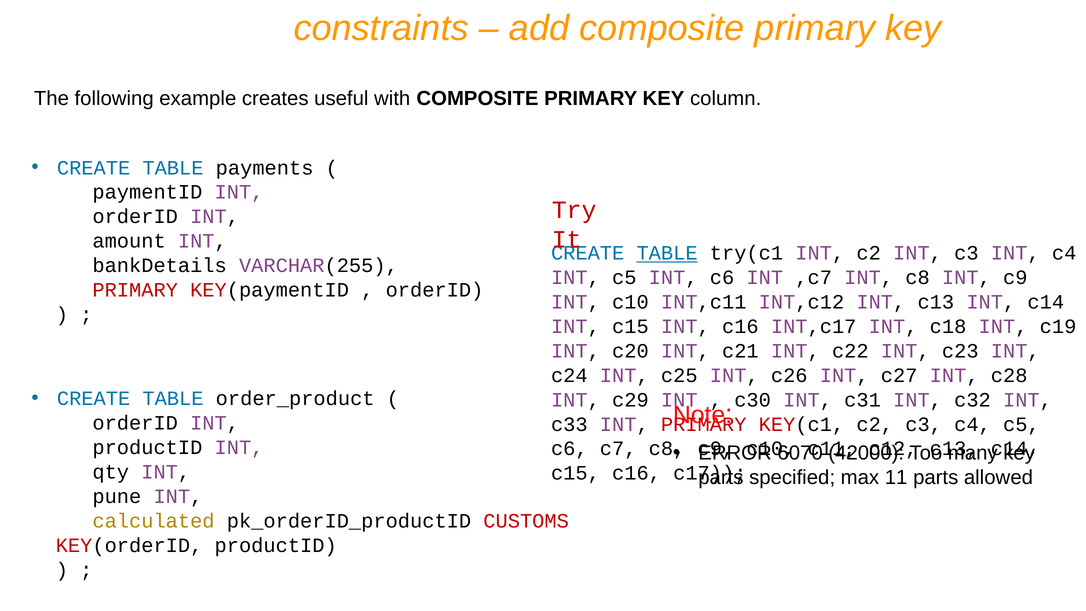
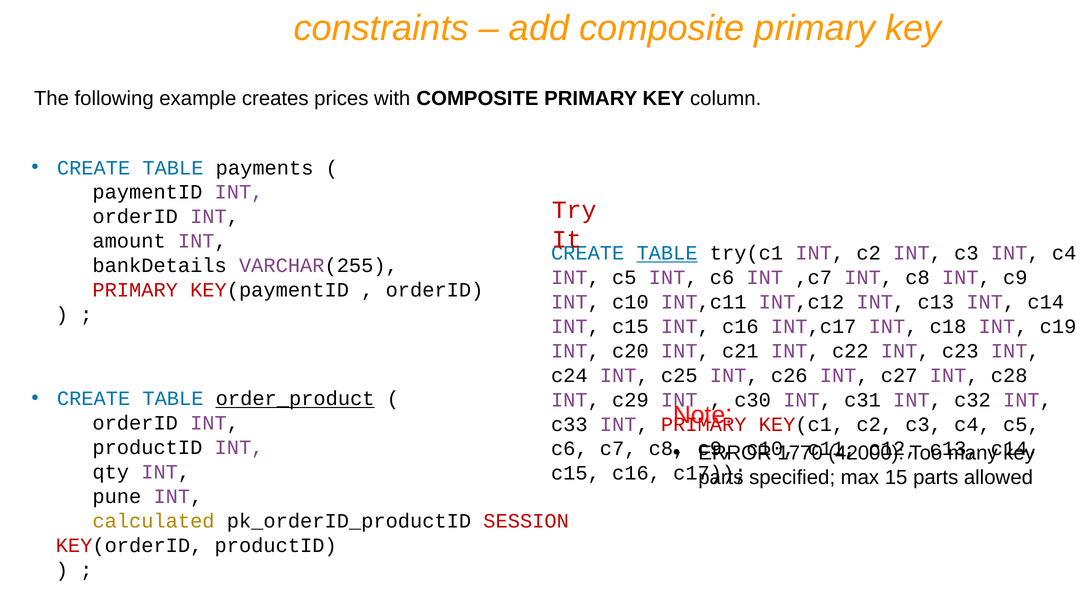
useful: useful -> prices (341, 99)
order_product underline: none -> present (295, 399)
6070: 6070 -> 1770 (800, 453)
11: 11 -> 15 (896, 477)
CUSTOMS: CUSTOMS -> SESSION (526, 521)
